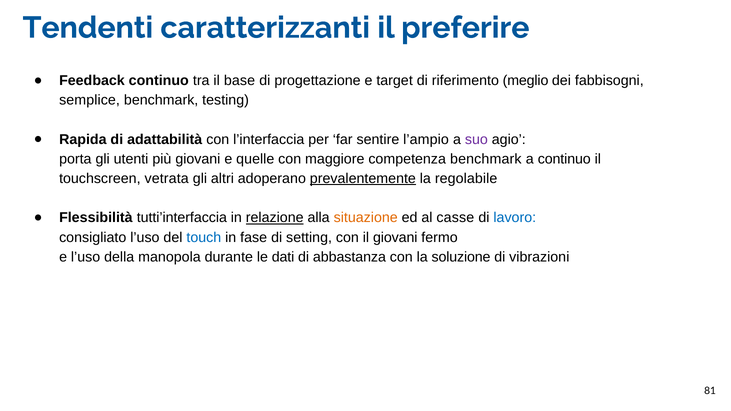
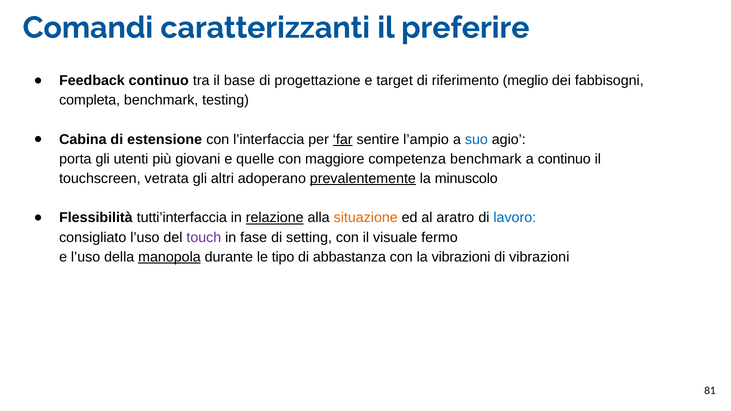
Tendenti: Tendenti -> Comandi (88, 28)
semplice: semplice -> completa (90, 100)
Rapida: Rapida -> Cabina (83, 139)
adattabilità: adattabilità -> estensione (165, 139)
far underline: none -> present (343, 139)
suo colour: purple -> blue (476, 139)
regolabile: regolabile -> minuscolo (466, 179)
casse: casse -> aratro (455, 218)
touch colour: blue -> purple (204, 237)
il giovani: giovani -> visuale (395, 237)
manopola underline: none -> present (169, 257)
dati: dati -> tipo (283, 257)
la soluzione: soluzione -> vibrazioni (461, 257)
